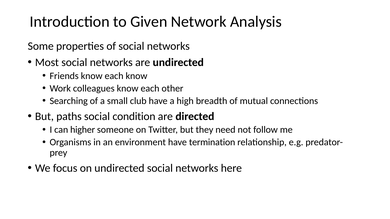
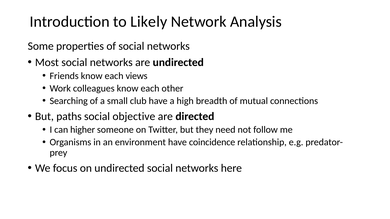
Given: Given -> Likely (149, 22)
each know: know -> views (137, 76)
condition: condition -> objective (134, 117)
termination: termination -> coincidence (212, 143)
